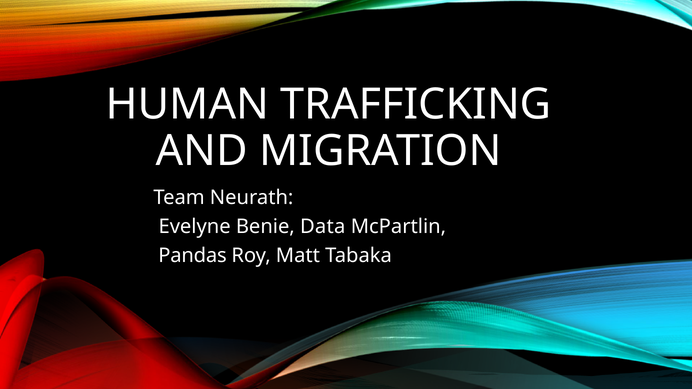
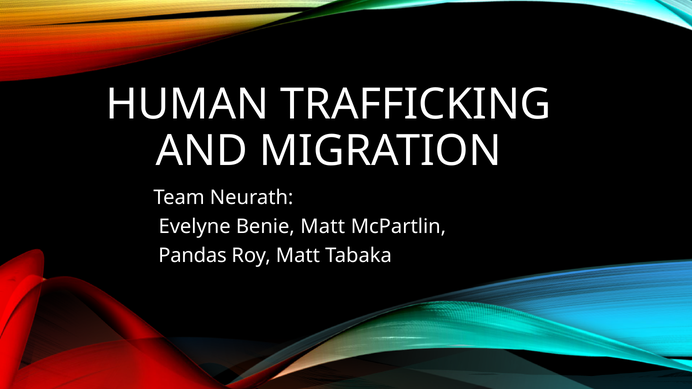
Benie Data: Data -> Matt (323, 227)
